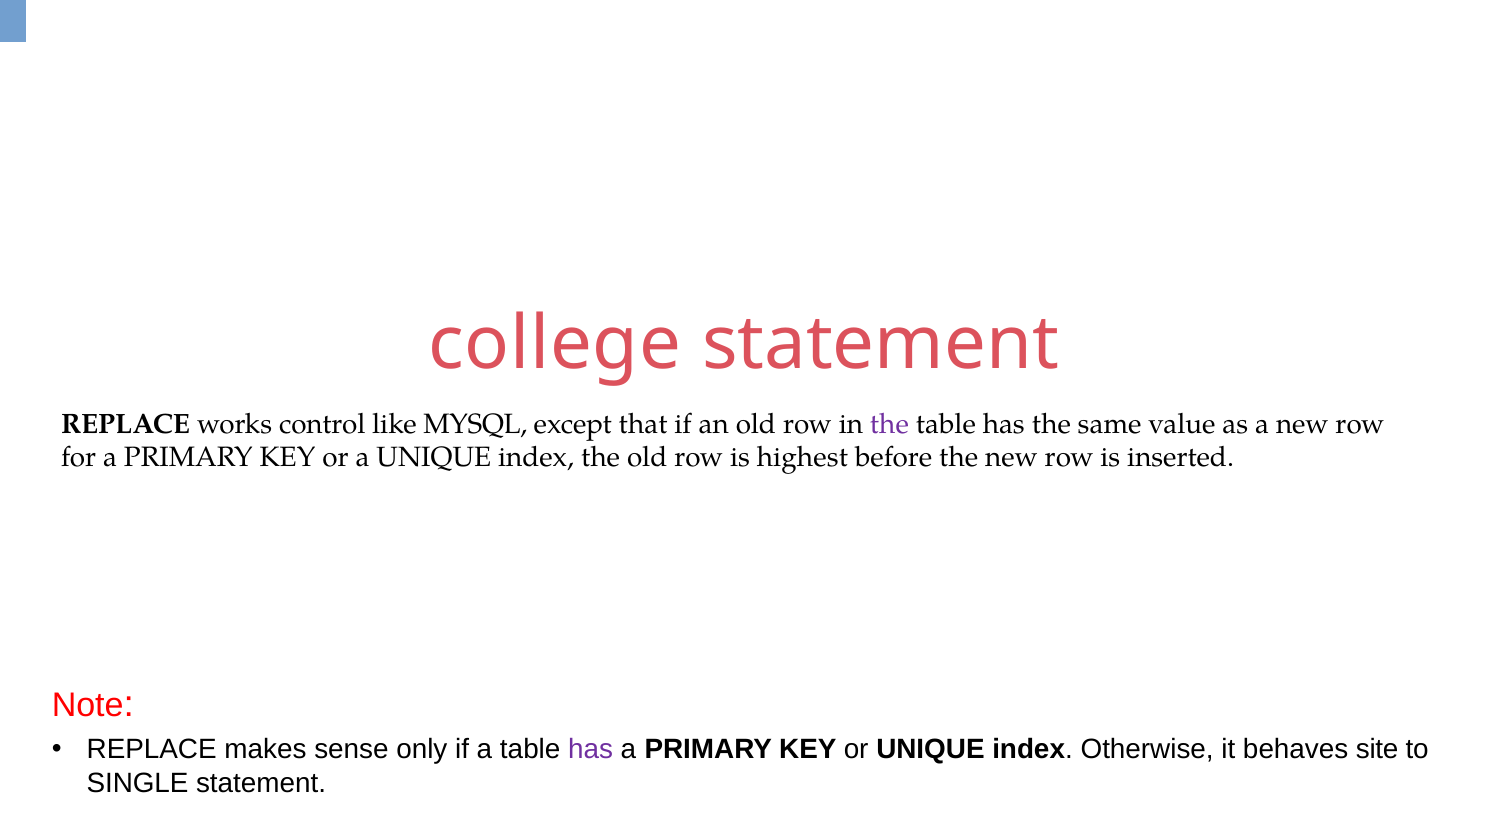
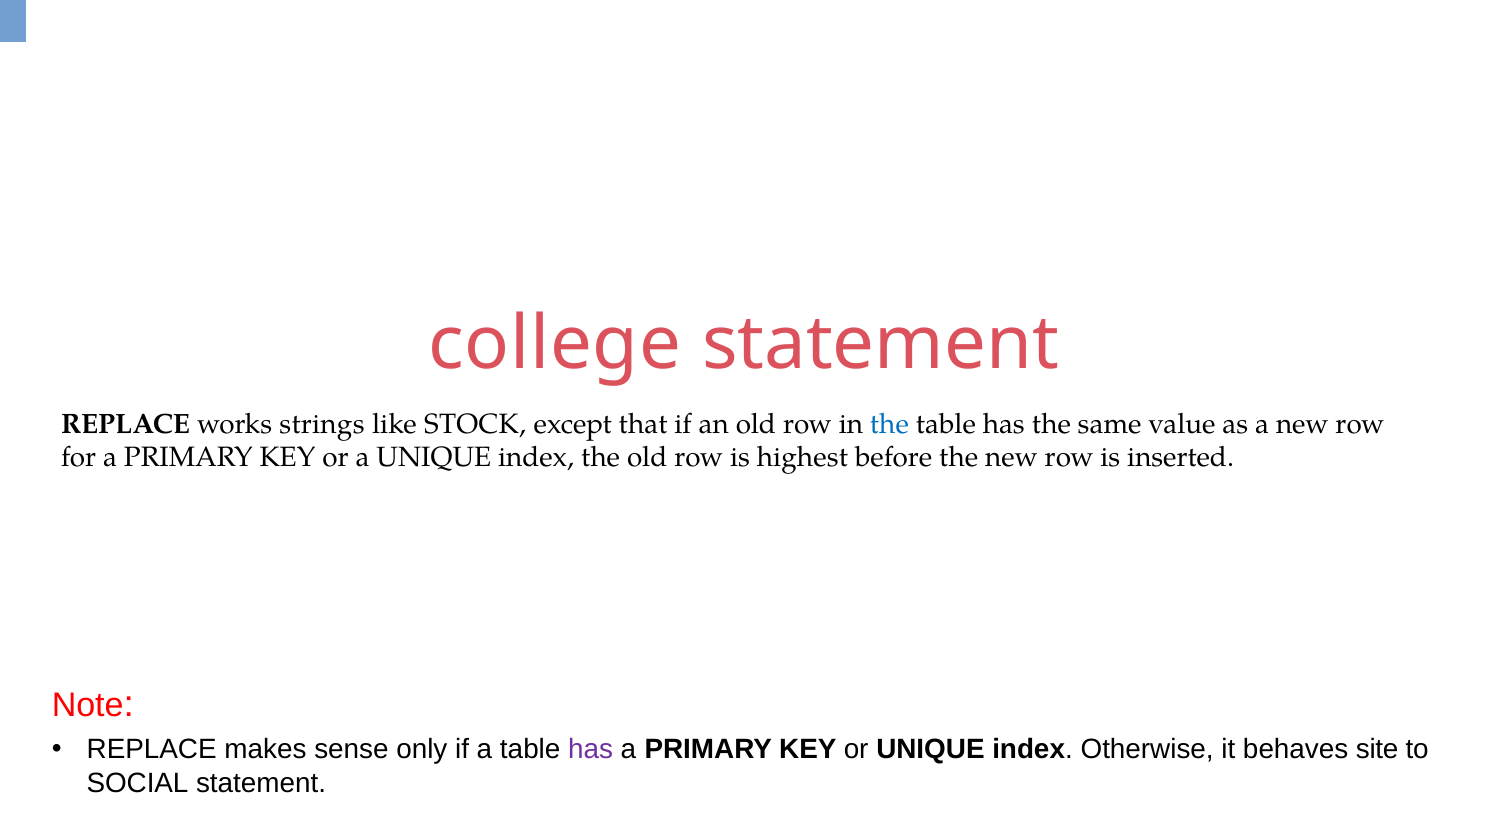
control: control -> strings (322, 424)
MYSQL: MYSQL -> STOCK (475, 424)
the colour: purple -> blue (889, 424)
SINGLE: SINGLE -> SOCIAL (138, 783)
